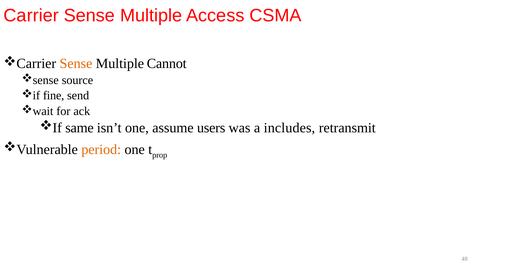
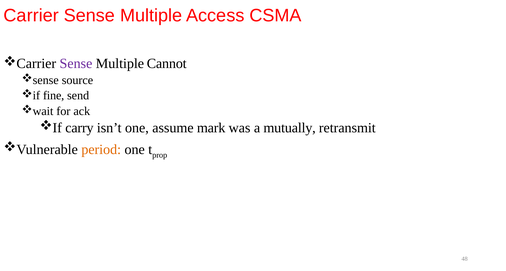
Sense colour: orange -> purple (76, 64)
same: same -> carry (79, 128)
users: users -> mark (211, 128)
includes: includes -> mutually (290, 128)
